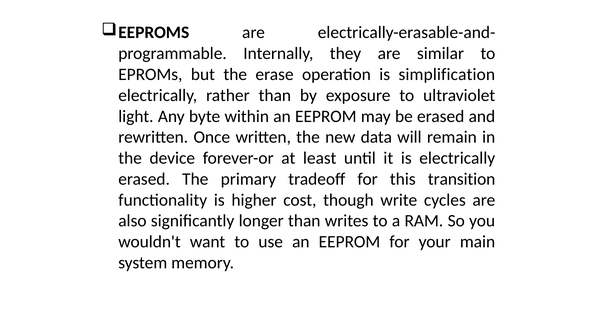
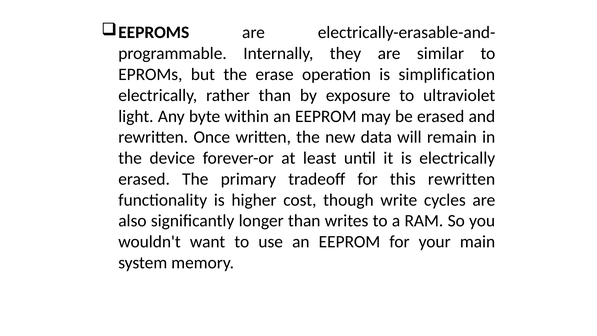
this transition: transition -> rewritten (462, 179)
